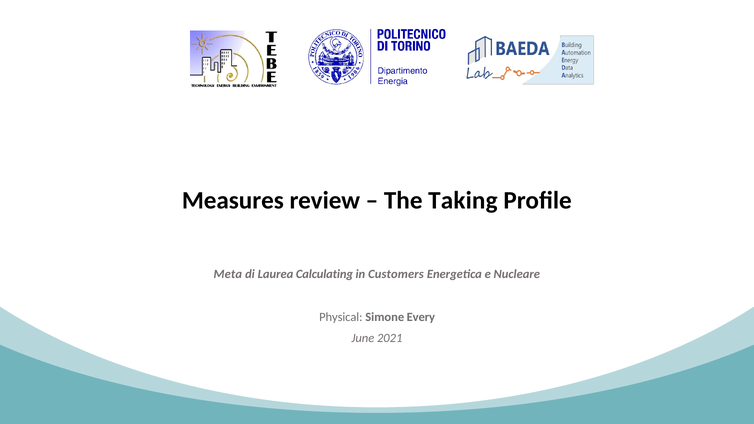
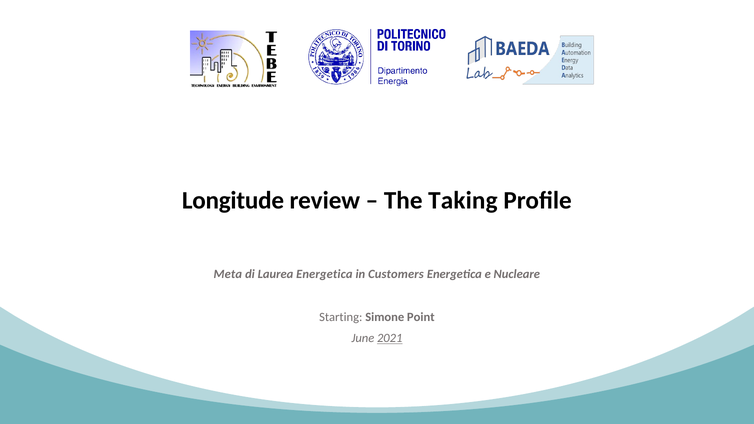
Measures: Measures -> Longitude (233, 201)
Laurea Calculating: Calculating -> Energetica (324, 274)
Physical: Physical -> Starting (341, 317)
Every: Every -> Point (421, 317)
2021 underline: none -> present (390, 338)
